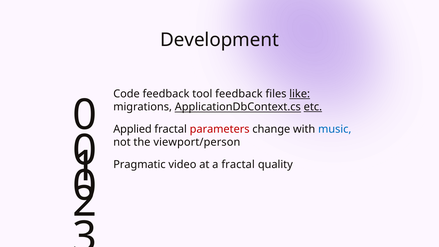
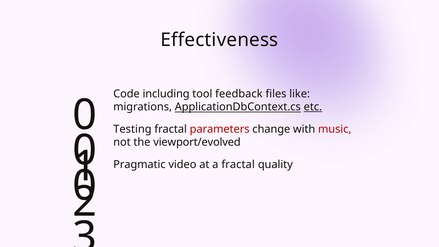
Development: Development -> Effectiveness (219, 40)
Code feedback: feedback -> including (166, 94)
like underline: present -> none (300, 94)
Applied: Applied -> Testing (132, 129)
music colour: blue -> red (335, 129)
viewport/person: viewport/person -> viewport/evolved (197, 142)
